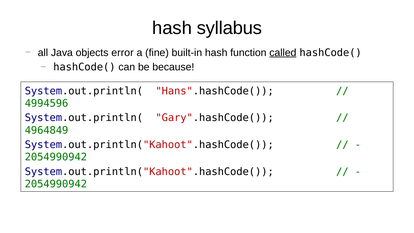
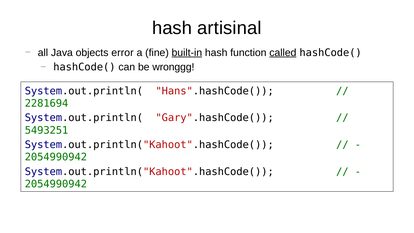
syllabus: syllabus -> artisinal (229, 28)
built-in underline: none -> present (187, 53)
because: because -> wronggg (173, 67)
4994596: 4994596 -> 2281694 (47, 103)
4964849: 4964849 -> 5493251 (47, 130)
